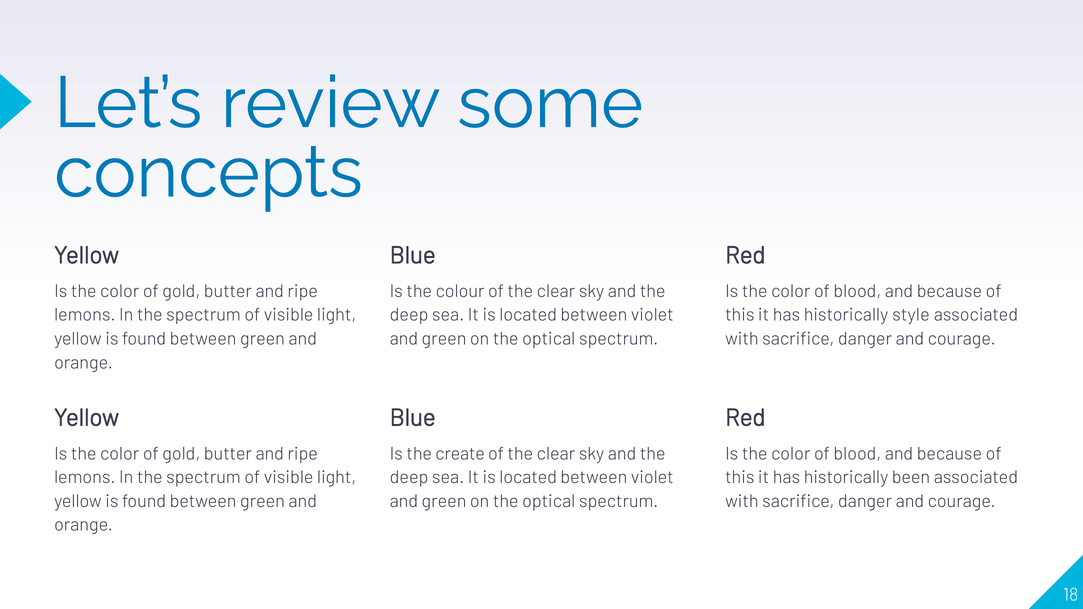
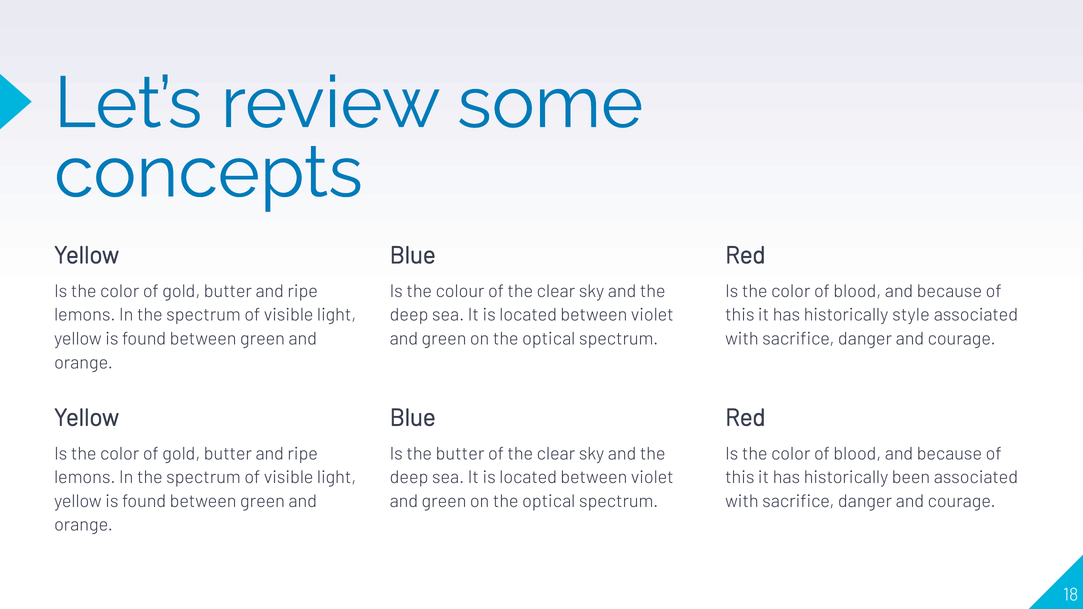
the create: create -> butter (460, 454)
